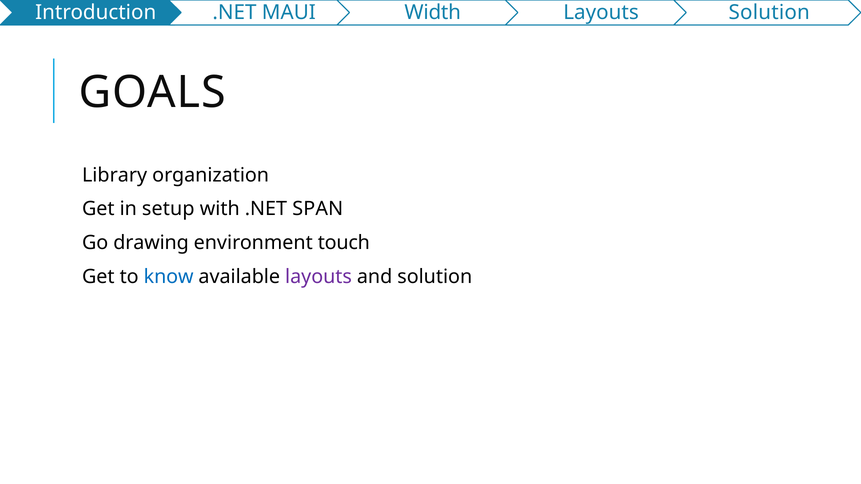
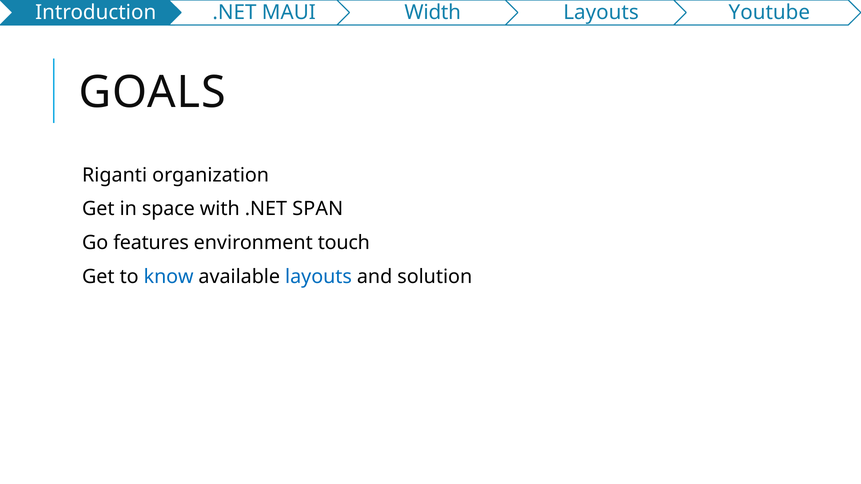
Layouts Solution: Solution -> Youtube (769, 12)
Library: Library -> Riganti (115, 175)
setup: setup -> space (168, 209)
drawing: drawing -> features (151, 243)
layouts colour: purple -> blue (319, 277)
